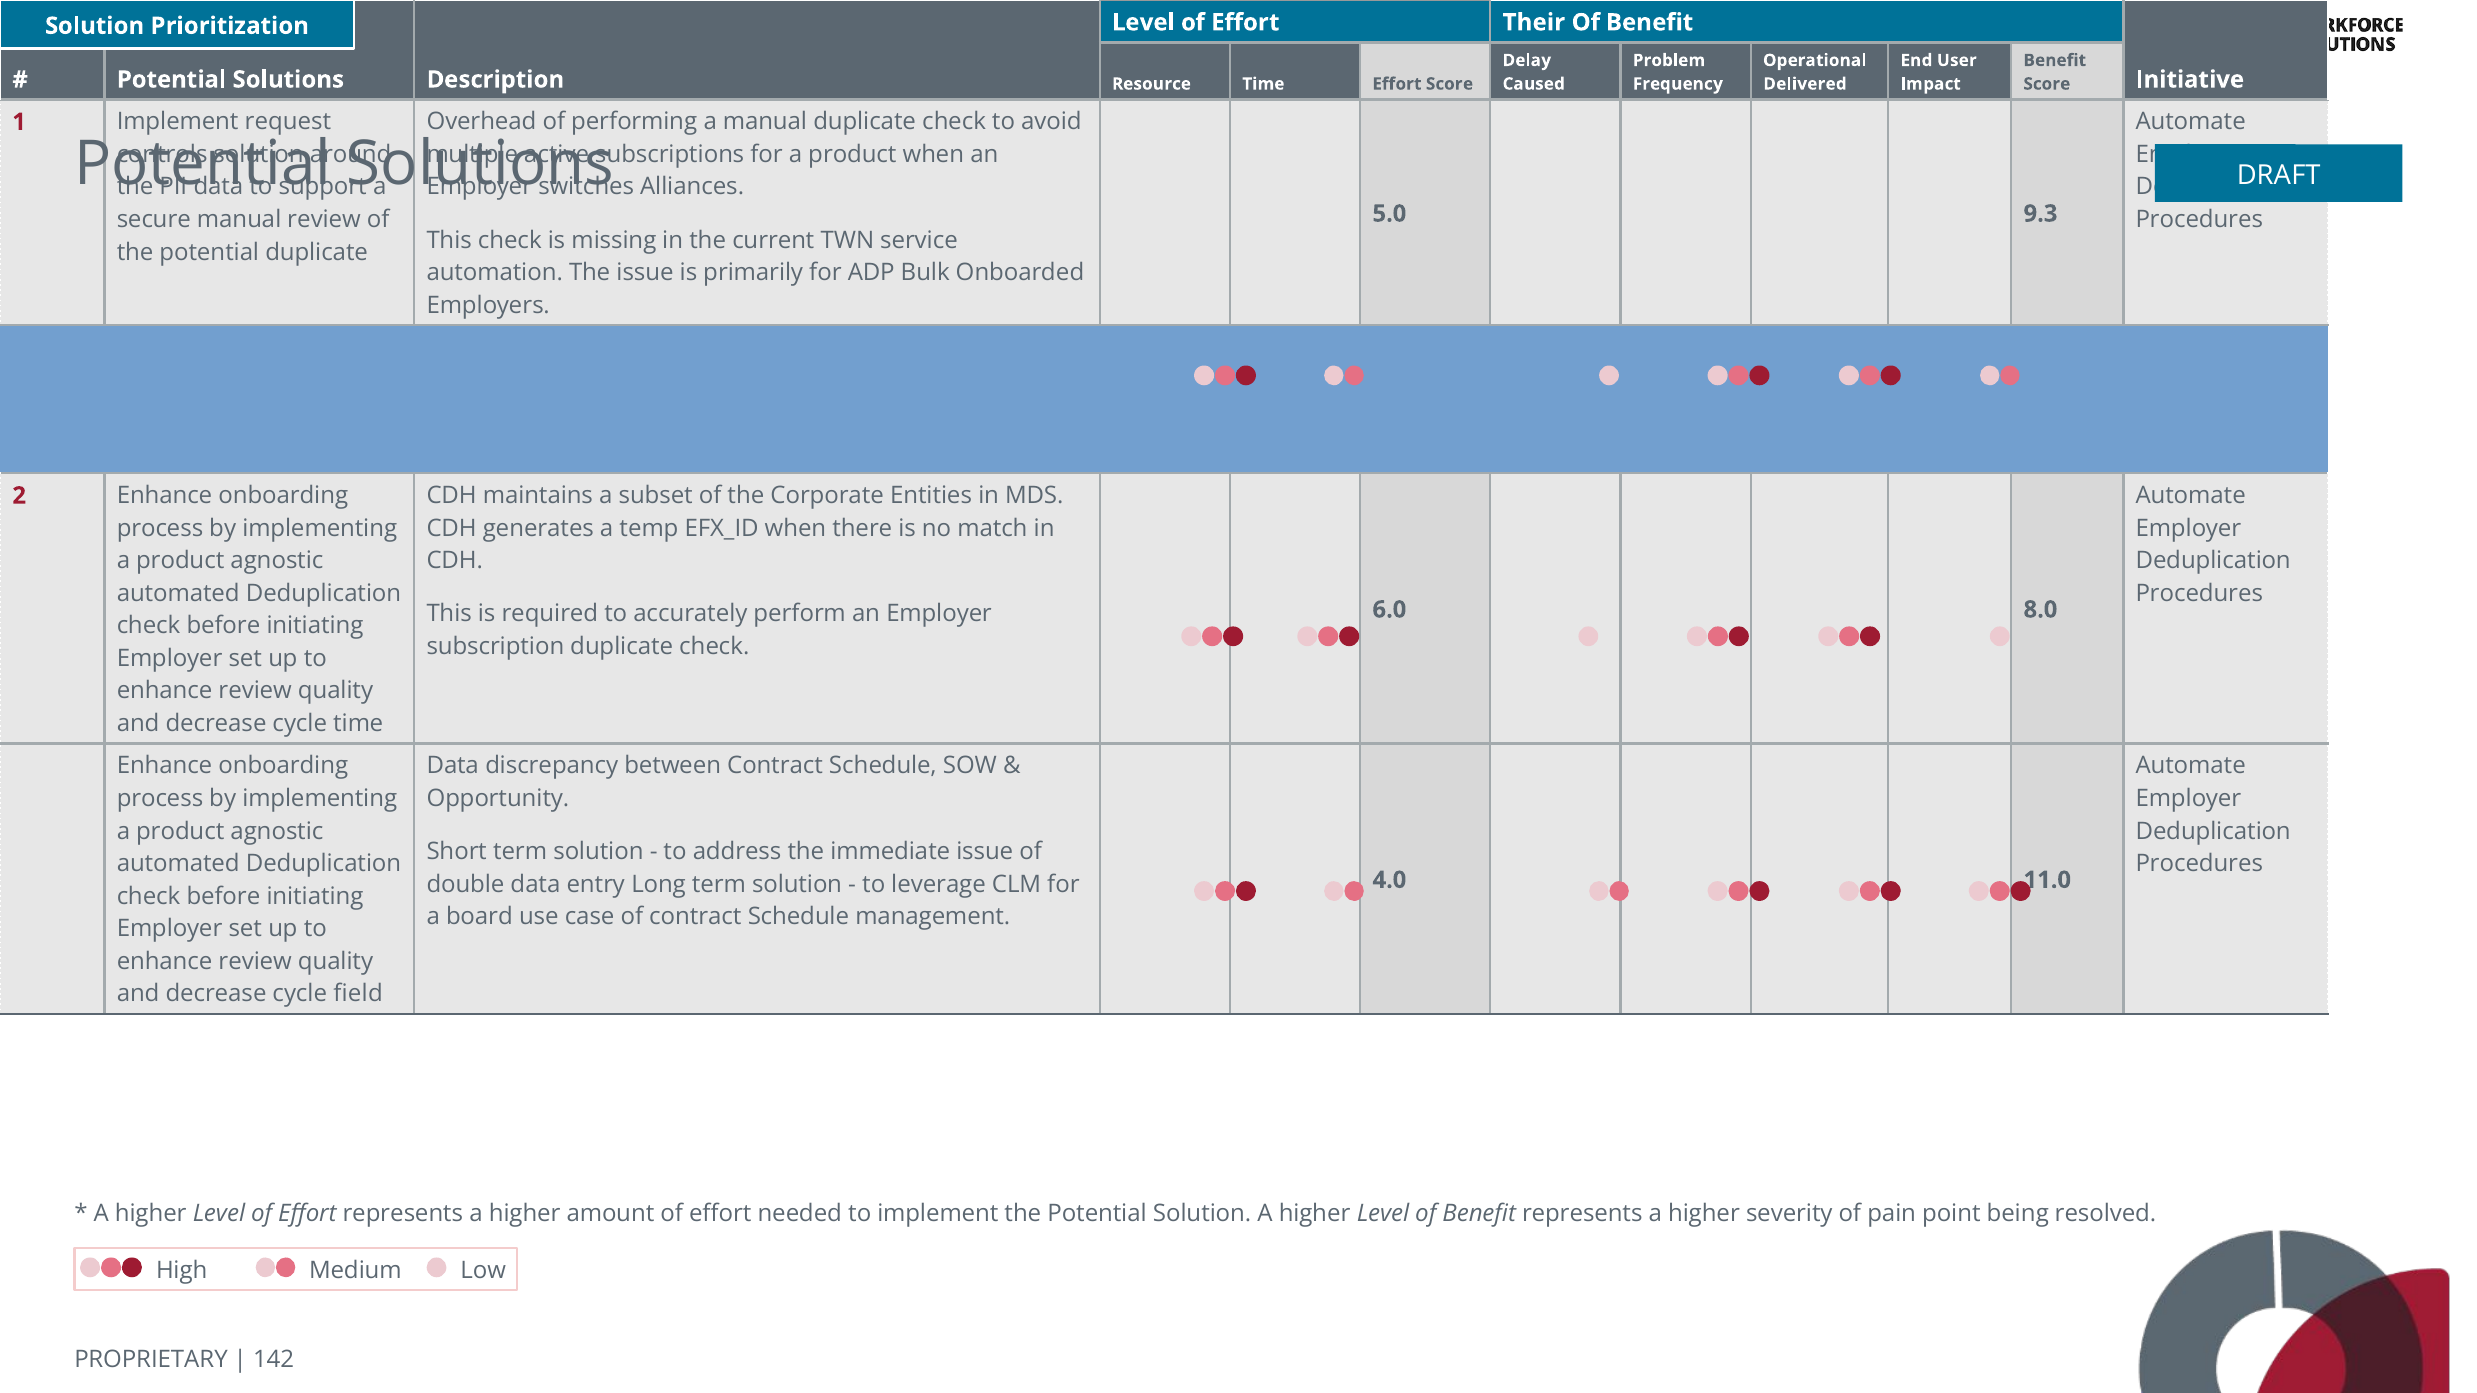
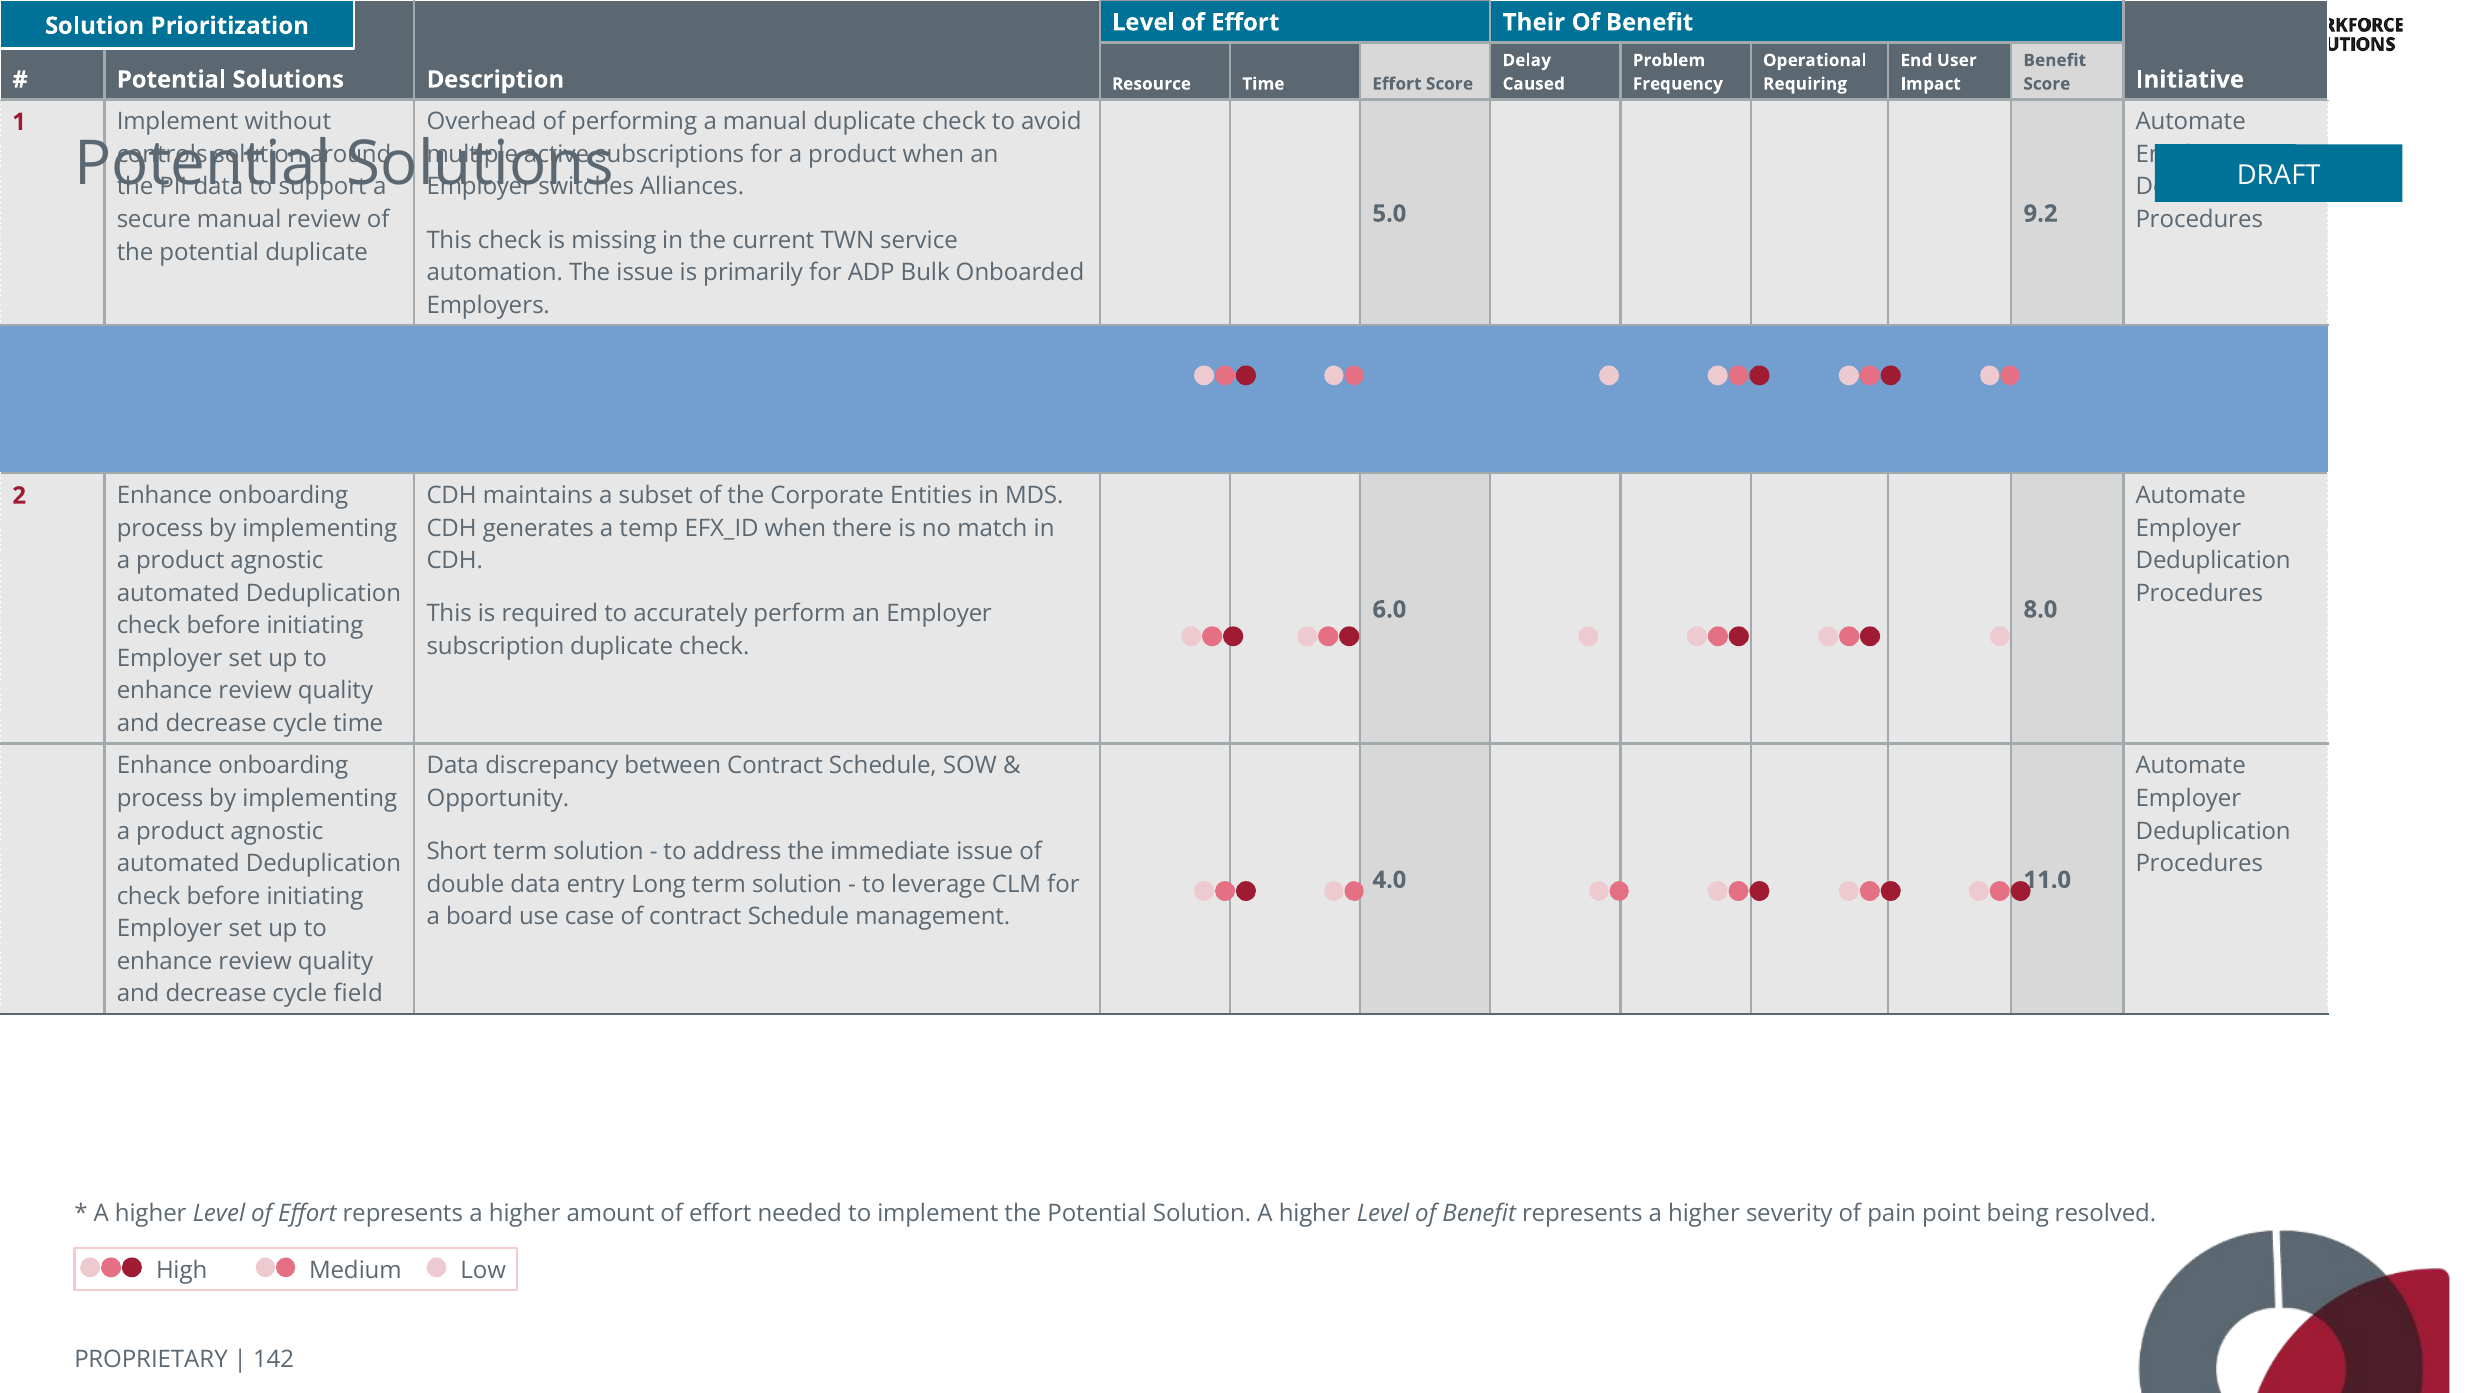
Delivered: Delivered -> Requiring (1805, 84)
request: request -> without (288, 122)
9.3: 9.3 -> 9.2 (2041, 214)
